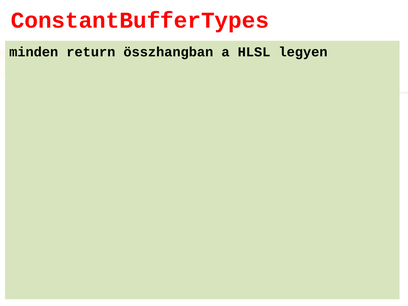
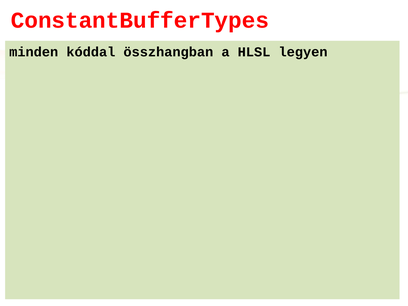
return: return -> kóddal (91, 52)
